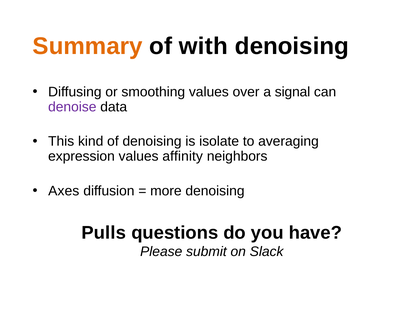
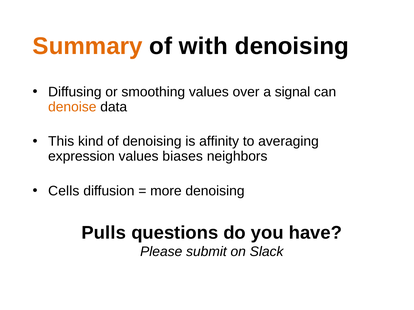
denoise colour: purple -> orange (72, 107)
isolate: isolate -> affinity (219, 142)
affinity: affinity -> biases (183, 157)
Axes: Axes -> Cells (64, 191)
